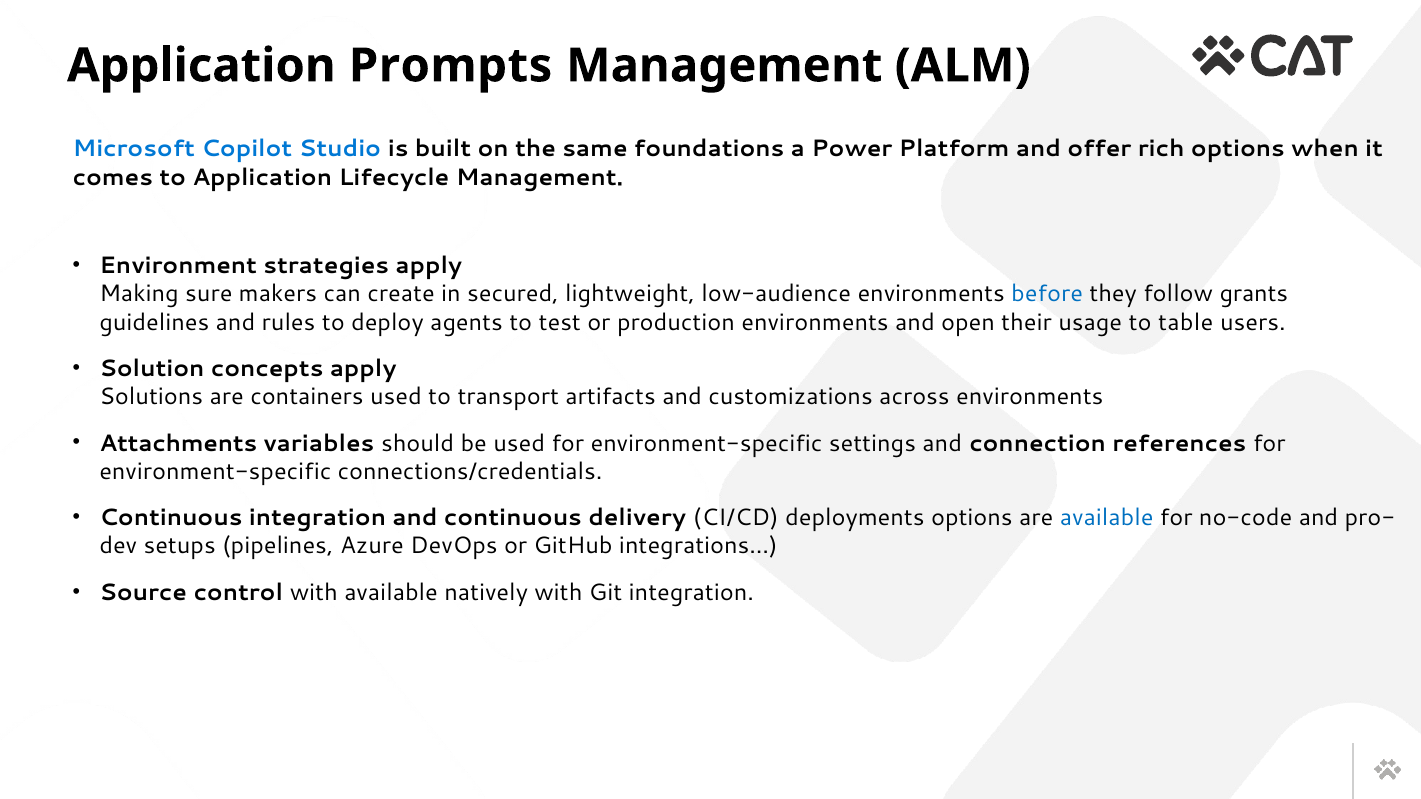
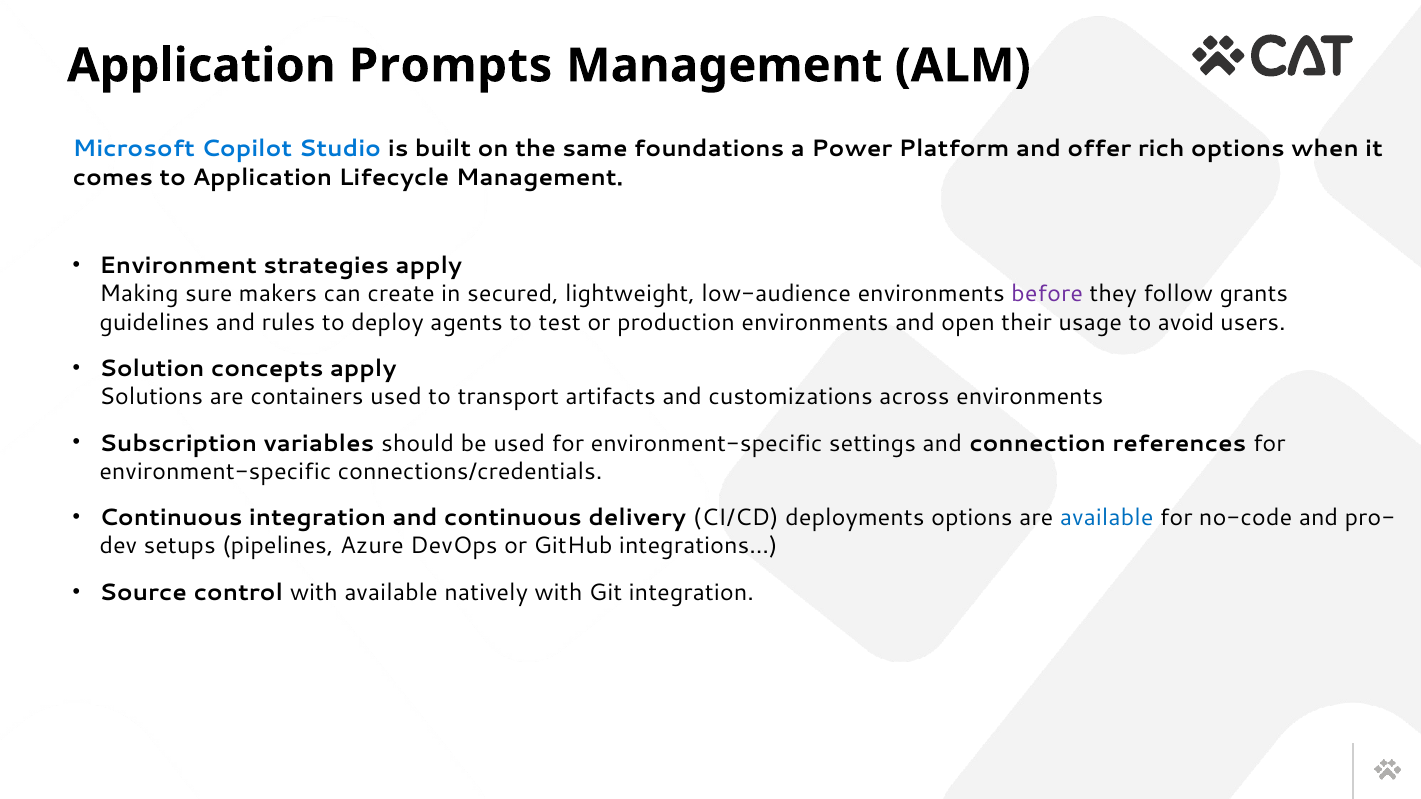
before colour: blue -> purple (1047, 294)
table: table -> avoid (1186, 323)
Attachments: Attachments -> Subscription (178, 443)
